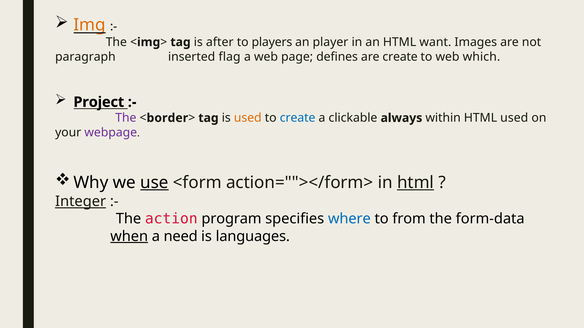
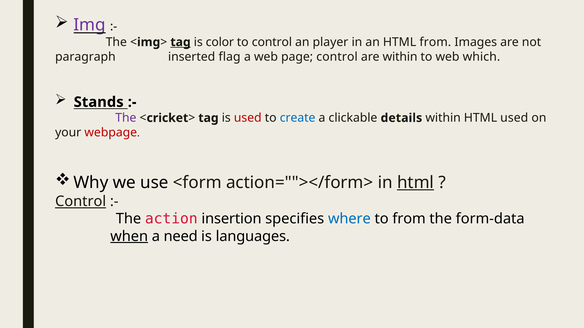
Img colour: orange -> purple (90, 25)
tag underline: none -> present (180, 42)
after: after -> color (220, 42)
to players: players -> control (272, 42)
HTML want: want -> from (435, 42)
page defines: defines -> control (337, 57)
are create: create -> within (400, 57)
Project: Project -> Stands (99, 102)
border: border -> cricket (167, 118)
used colour: orange -> red (248, 118)
always: always -> details (401, 118)
webpage colour: purple -> red (111, 133)
use underline: present -> none (154, 183)
Integer: Integer -> Control (81, 202)
program: program -> insertion (232, 219)
